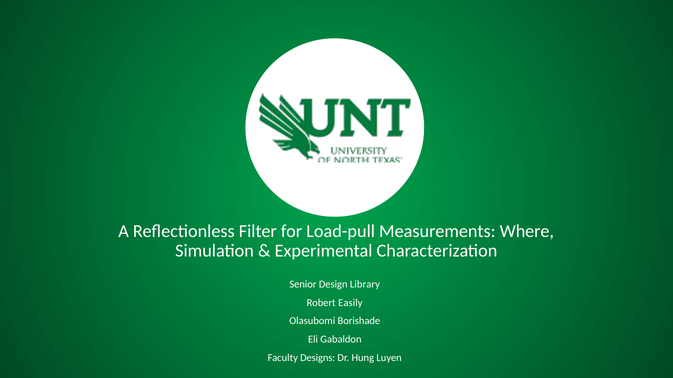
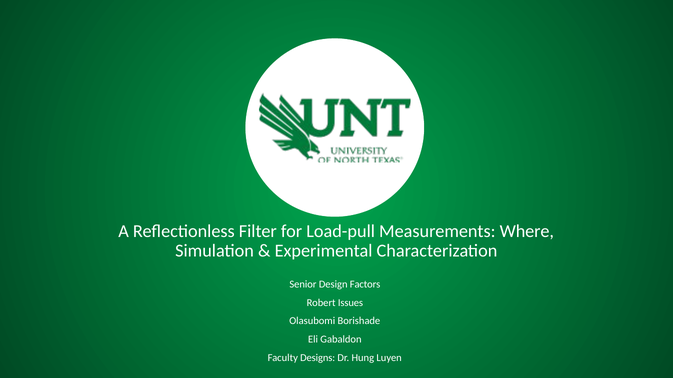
Library: Library -> Factors (365, 285)
Easily: Easily -> Issues (350, 303)
